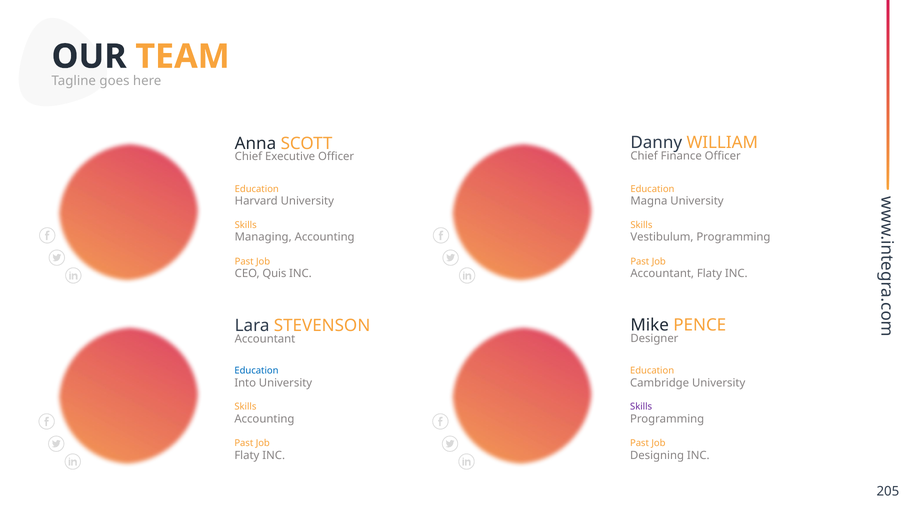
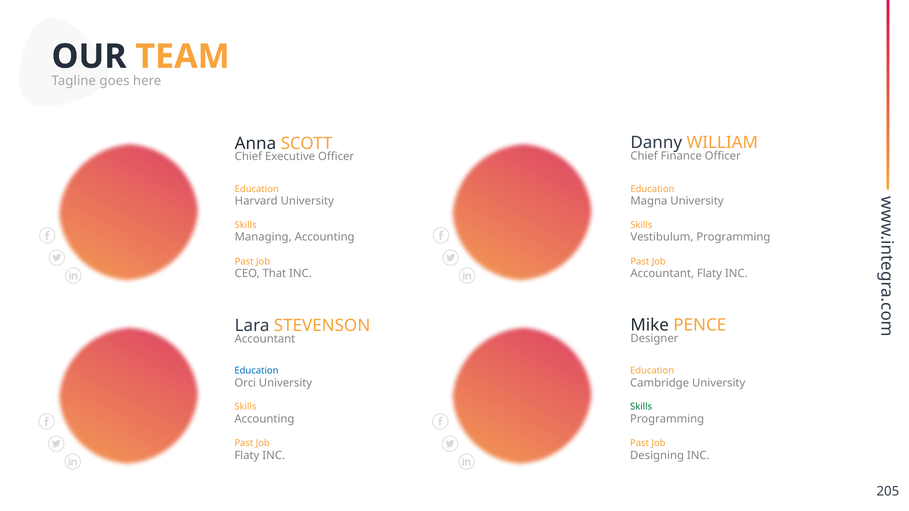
Quis: Quis -> That (274, 274)
Into: Into -> Orci (245, 383)
Skills colour: purple -> green (641, 407)
